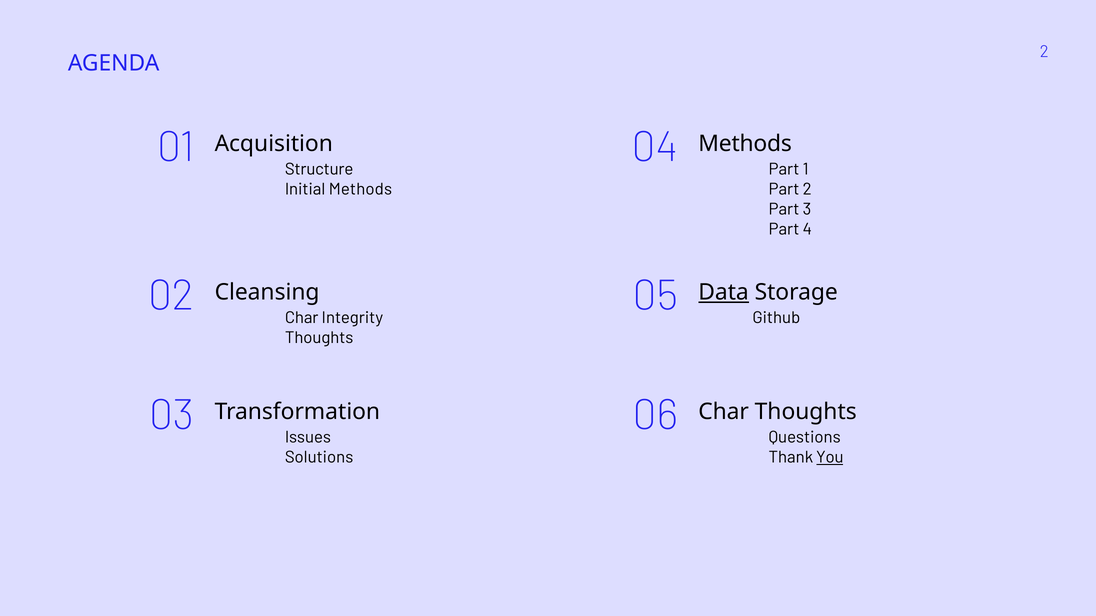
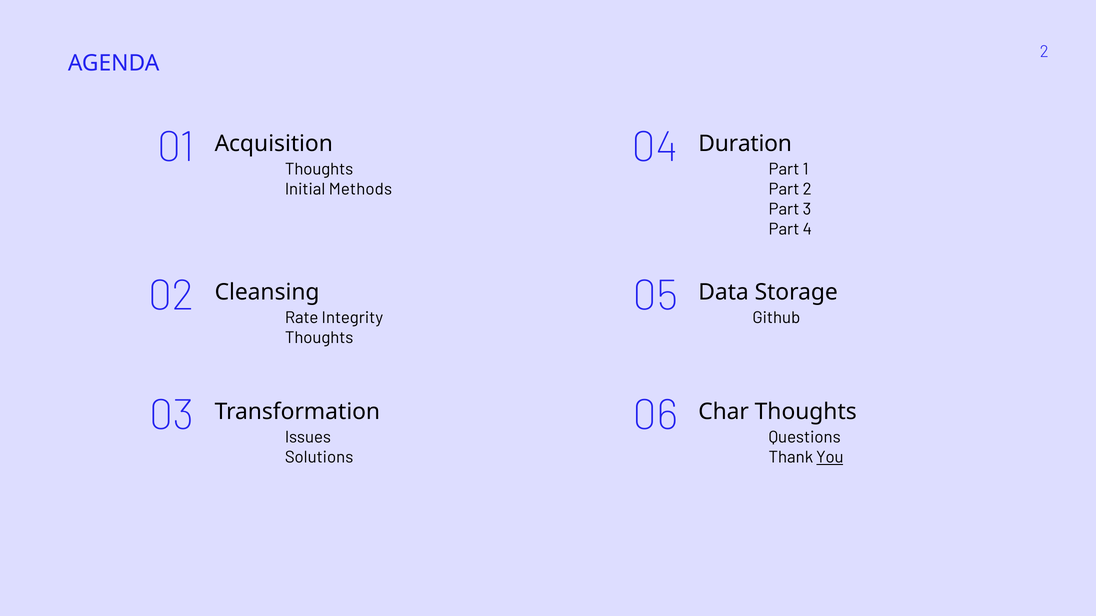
04 Methods: Methods -> Duration (745, 144)
Structure: Structure -> Thoughts (319, 169)
Data underline: present -> none (724, 293)
Char: Char -> Rate (302, 318)
